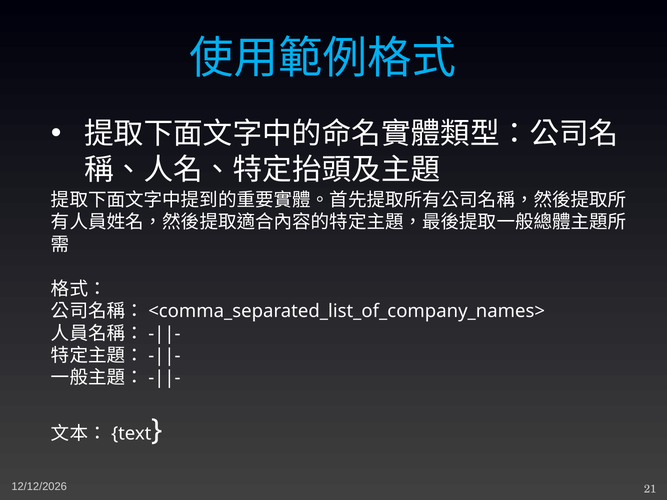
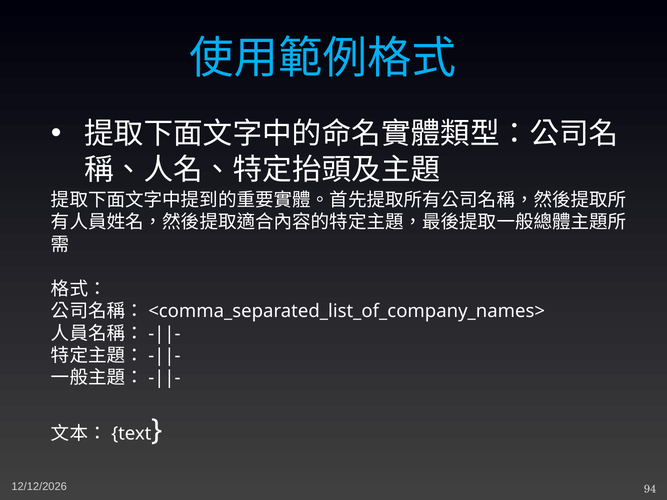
21: 21 -> 94 (650, 489)
